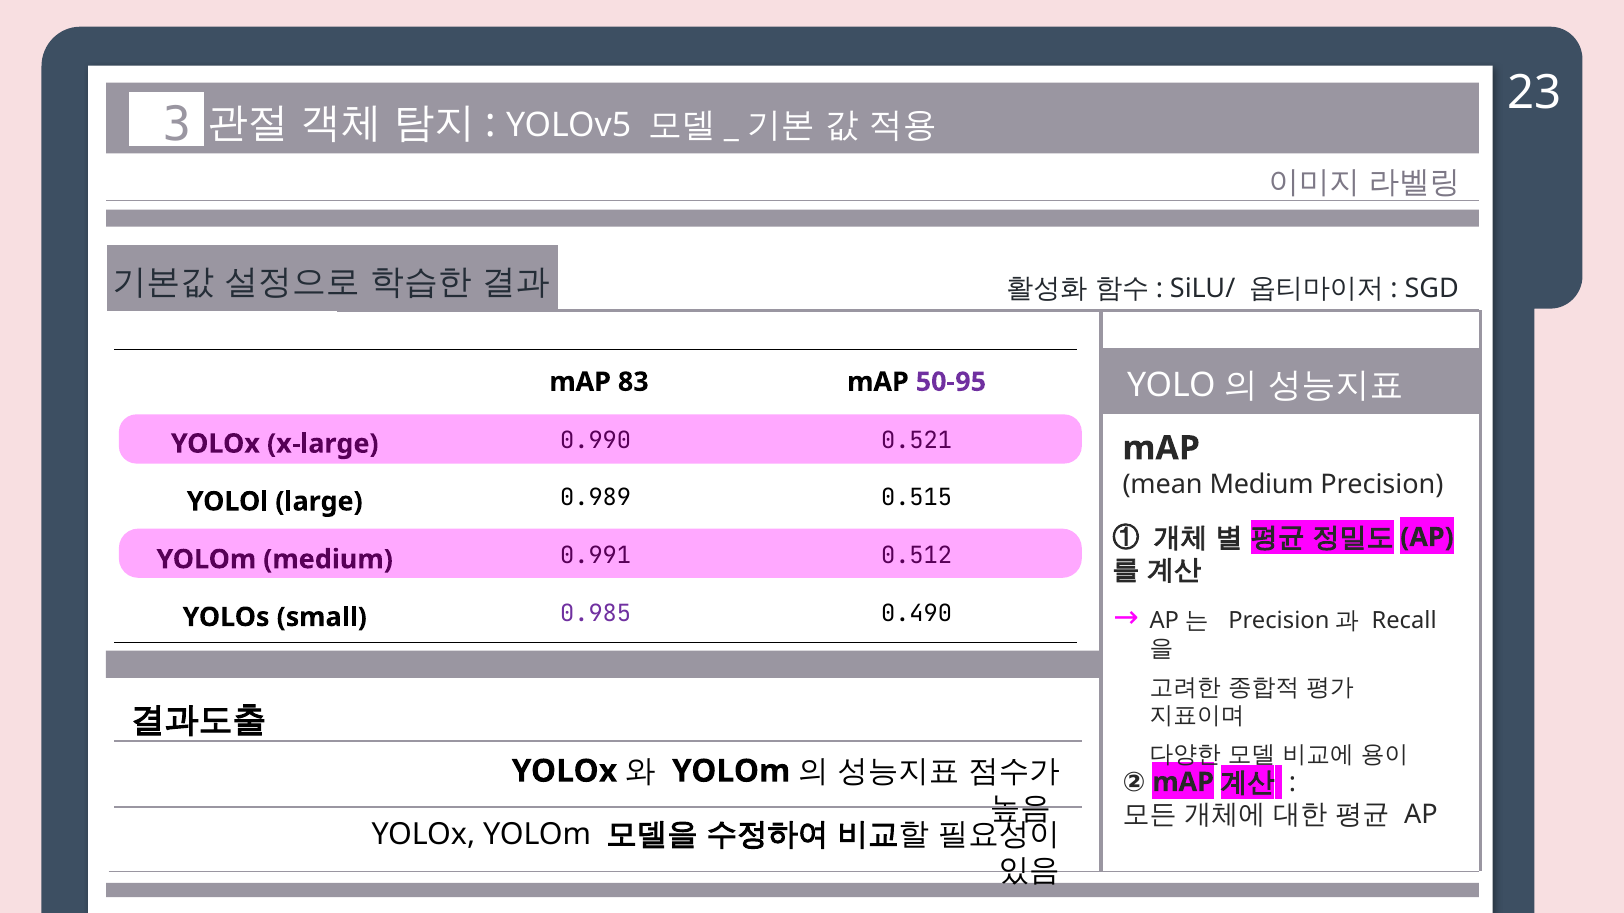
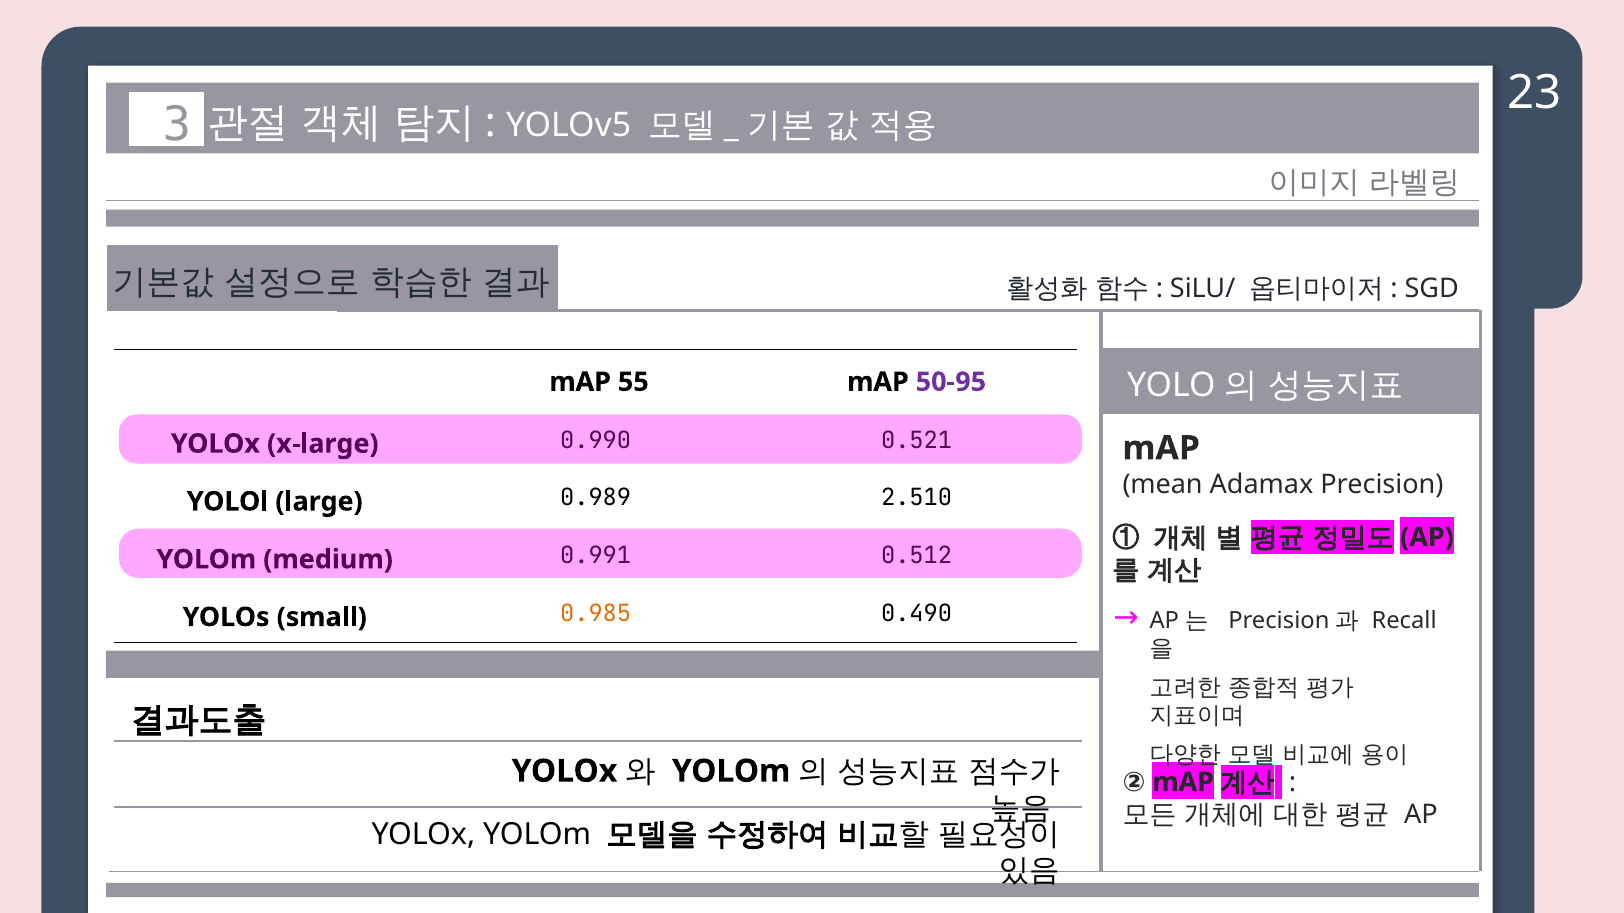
83: 83 -> 55 (633, 382)
mean Medium: Medium -> Adamax (1261, 484)
0.515: 0.515 -> 2.510 (917, 498)
0.985 colour: purple -> orange (596, 614)
